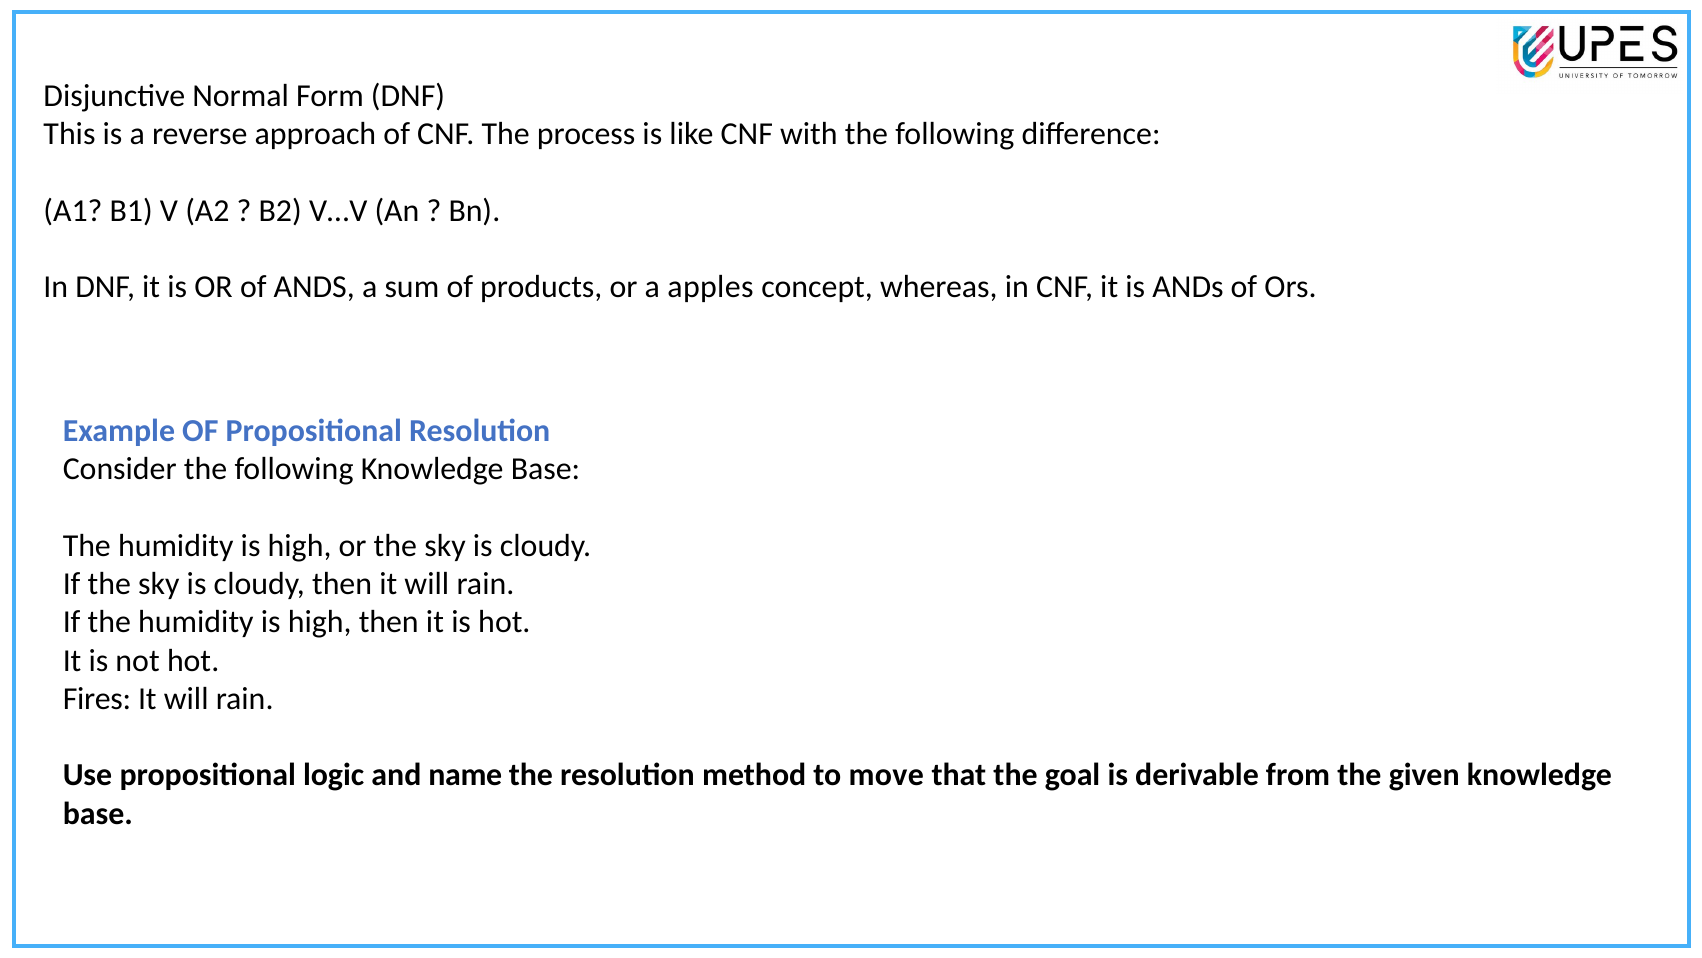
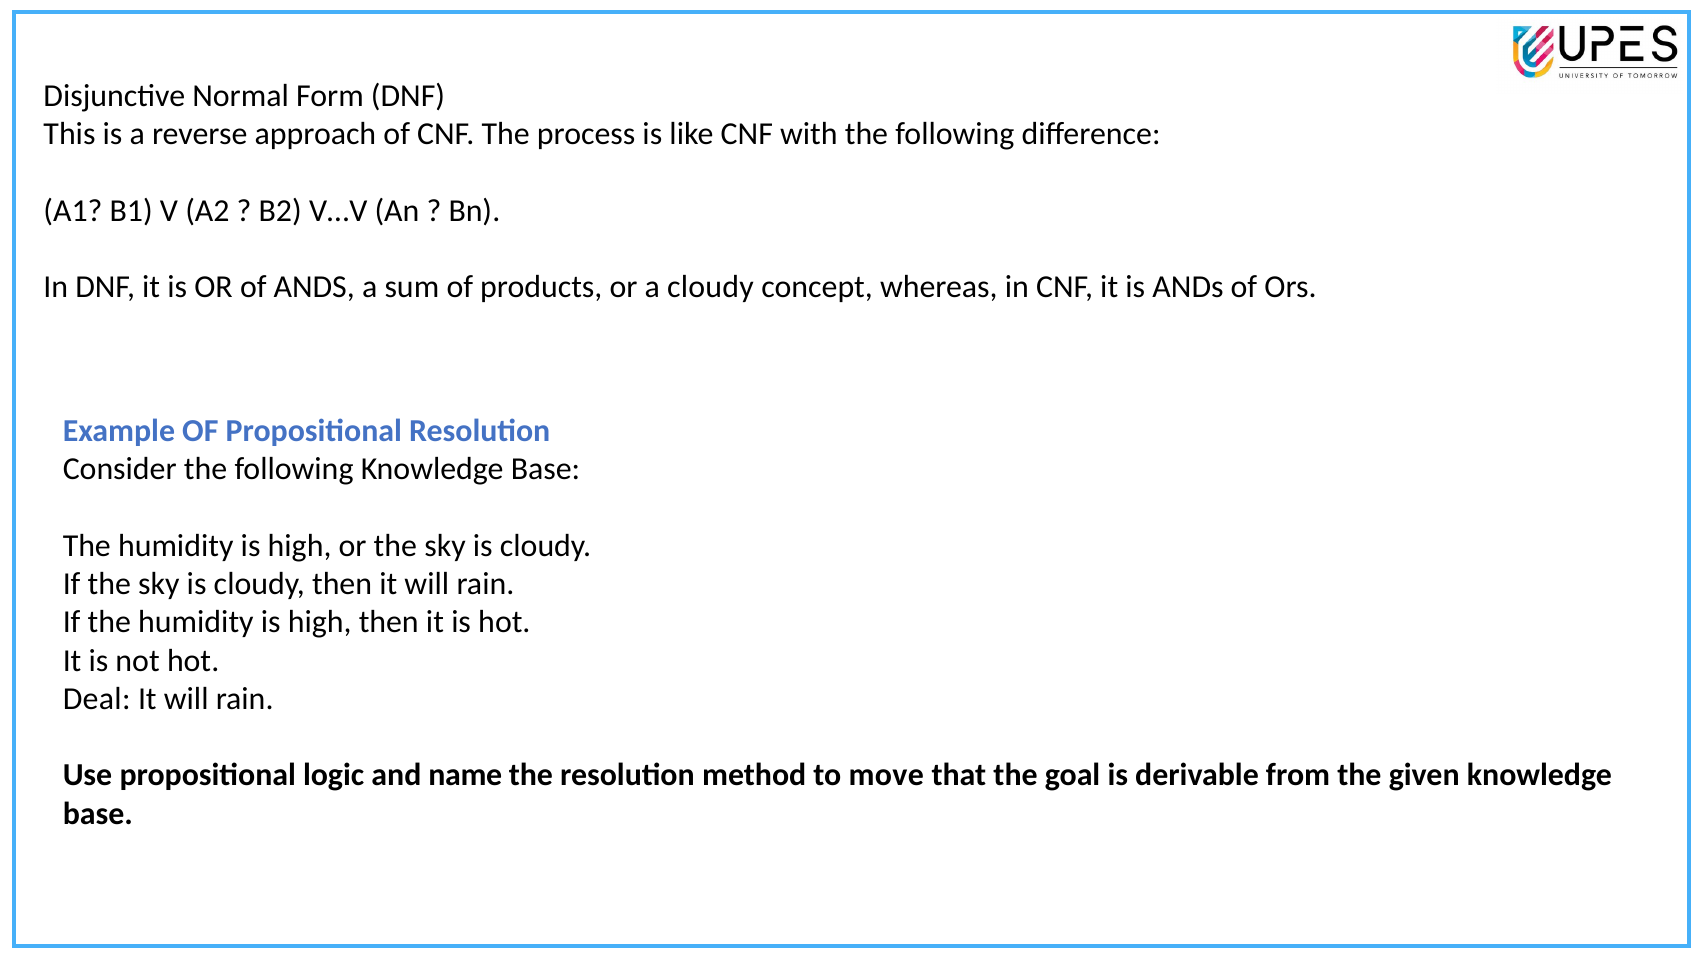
a apples: apples -> cloudy (711, 287)
Fires: Fires -> Deal (97, 698)
